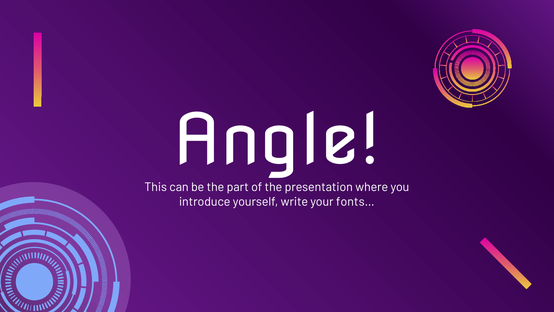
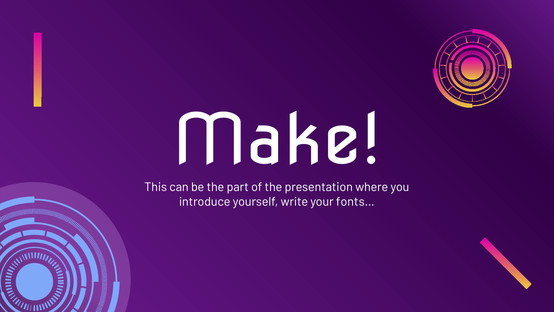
Angle: Angle -> Make (277, 140)
